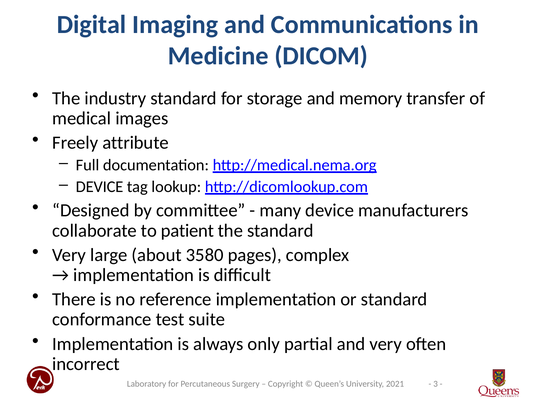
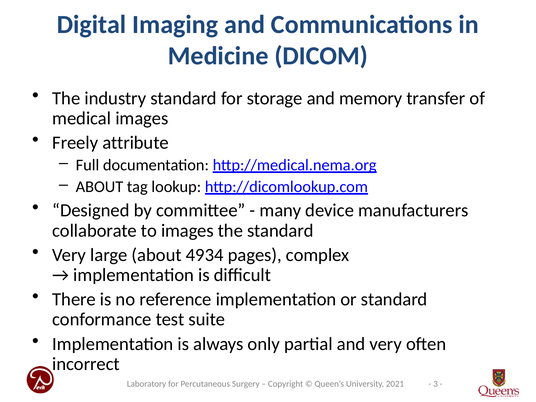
DEVICE: DEVICE -> ABOUT (99, 187)
to patient: patient -> images (187, 231)
3580: 3580 -> 4934 (205, 255)
